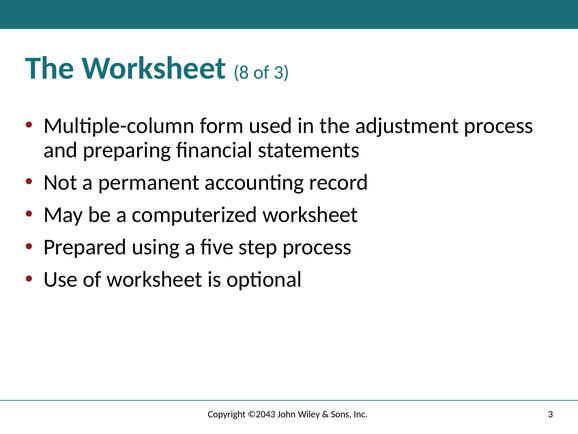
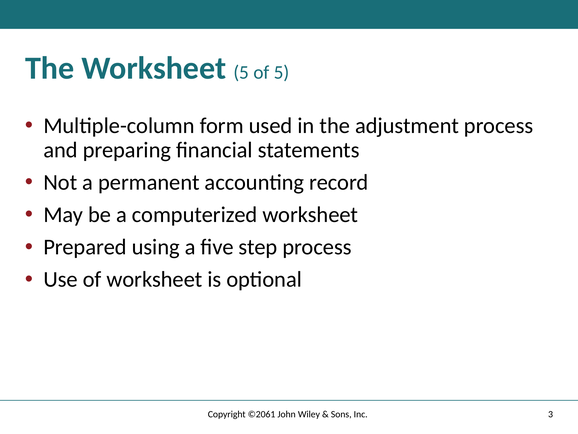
Worksheet 8: 8 -> 5 (241, 72)
of 3: 3 -> 5 (282, 72)
©2043: ©2043 -> ©2061 (262, 414)
